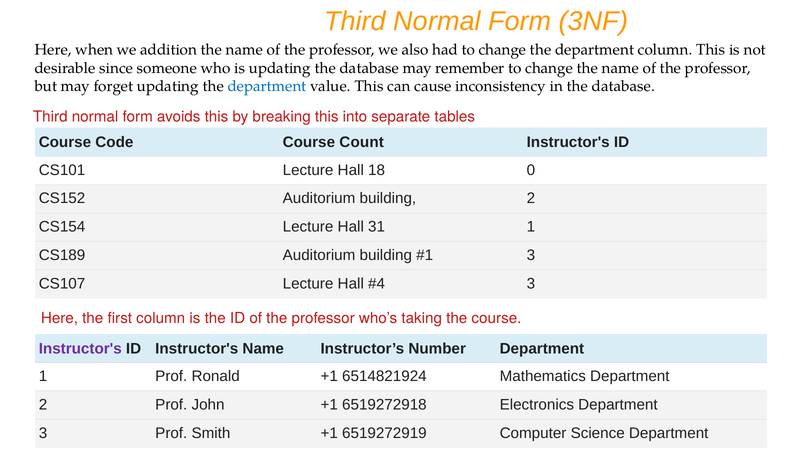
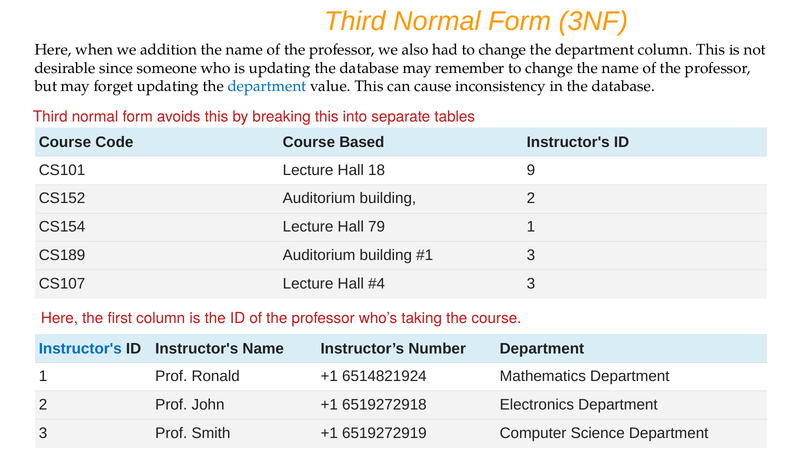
Count: Count -> Based (362, 142)
0: 0 -> 9 (531, 170)
31: 31 -> 79 (377, 227)
Instructor's colour: purple -> blue (80, 348)
